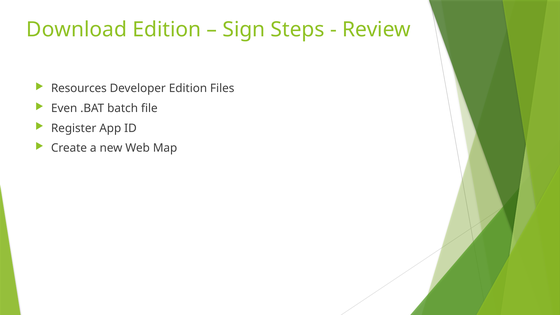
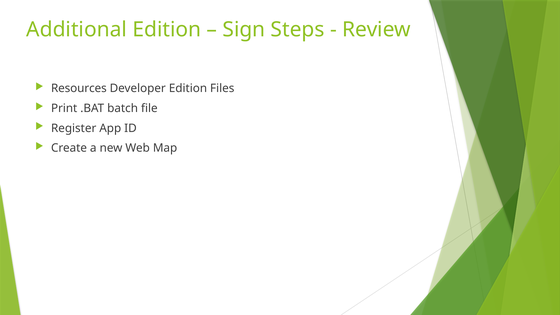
Download: Download -> Additional (77, 30)
Even: Even -> Print (64, 108)
